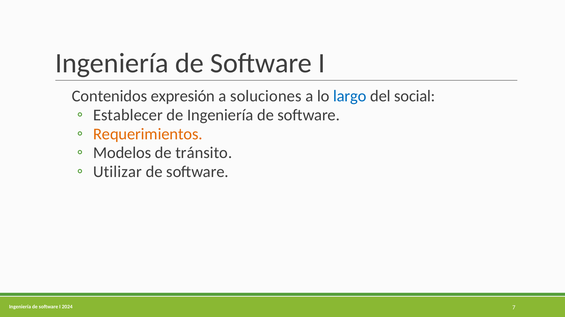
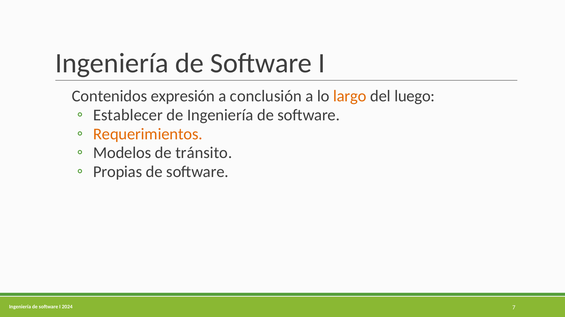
soluciones: soluciones -> conclusión (266, 96)
largo colour: blue -> orange (350, 96)
social: social -> luego (415, 96)
Utilizar: Utilizar -> Propias (118, 172)
